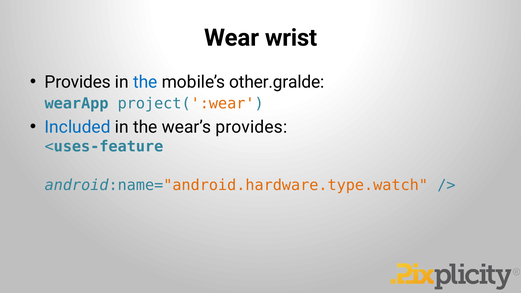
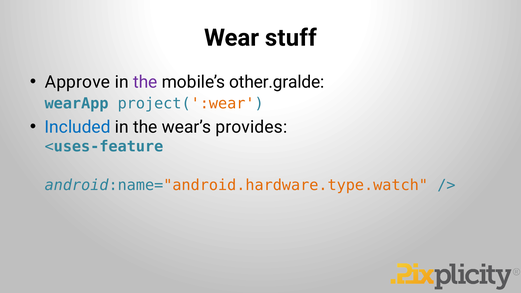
wrist: wrist -> stuff (291, 38)
Provides: Provides -> Approve (78, 82)
the colour: blue -> purple (145, 82)
